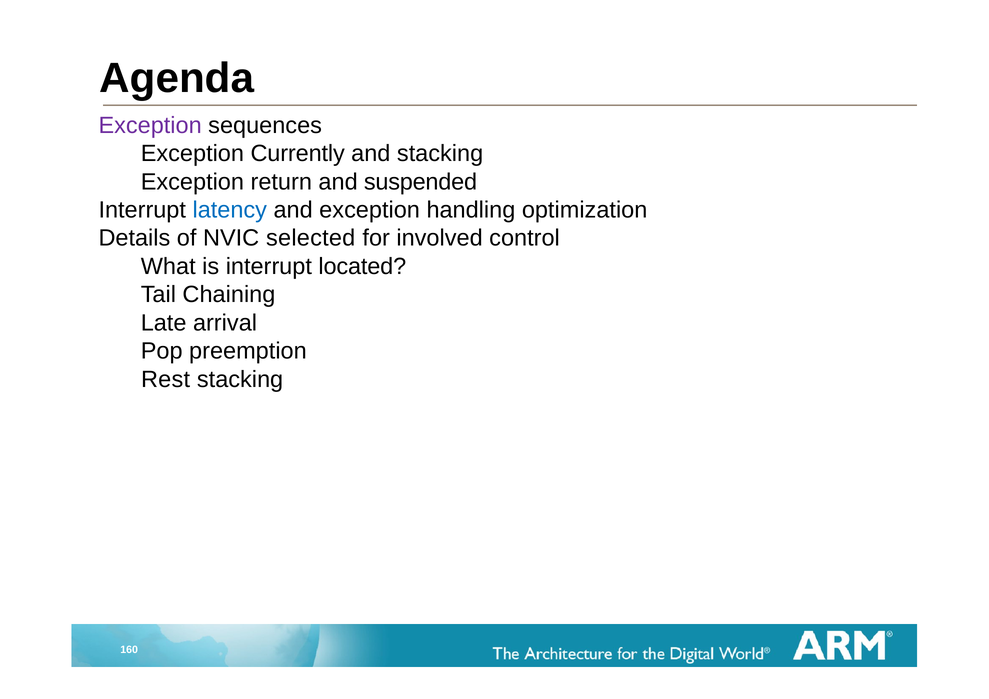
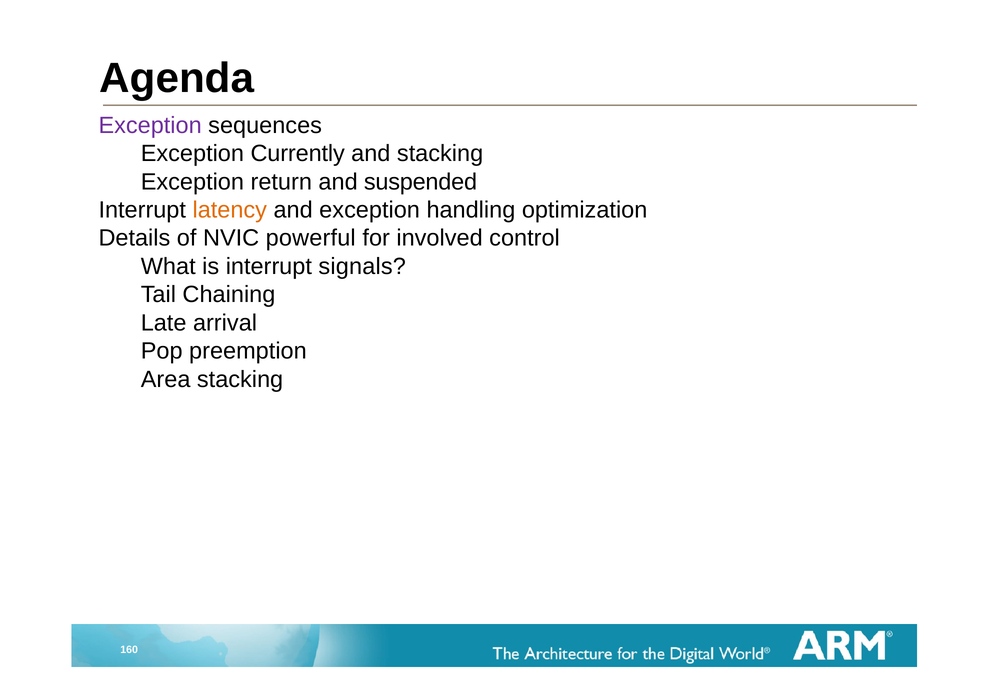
latency colour: blue -> orange (230, 210)
selected: selected -> powerful (311, 238)
located: located -> signals (362, 266)
Rest: Rest -> Area (166, 379)
